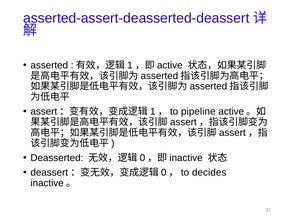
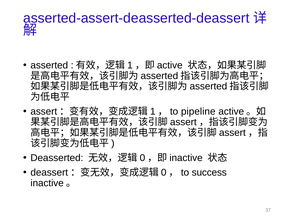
decides: decides -> success (209, 173)
